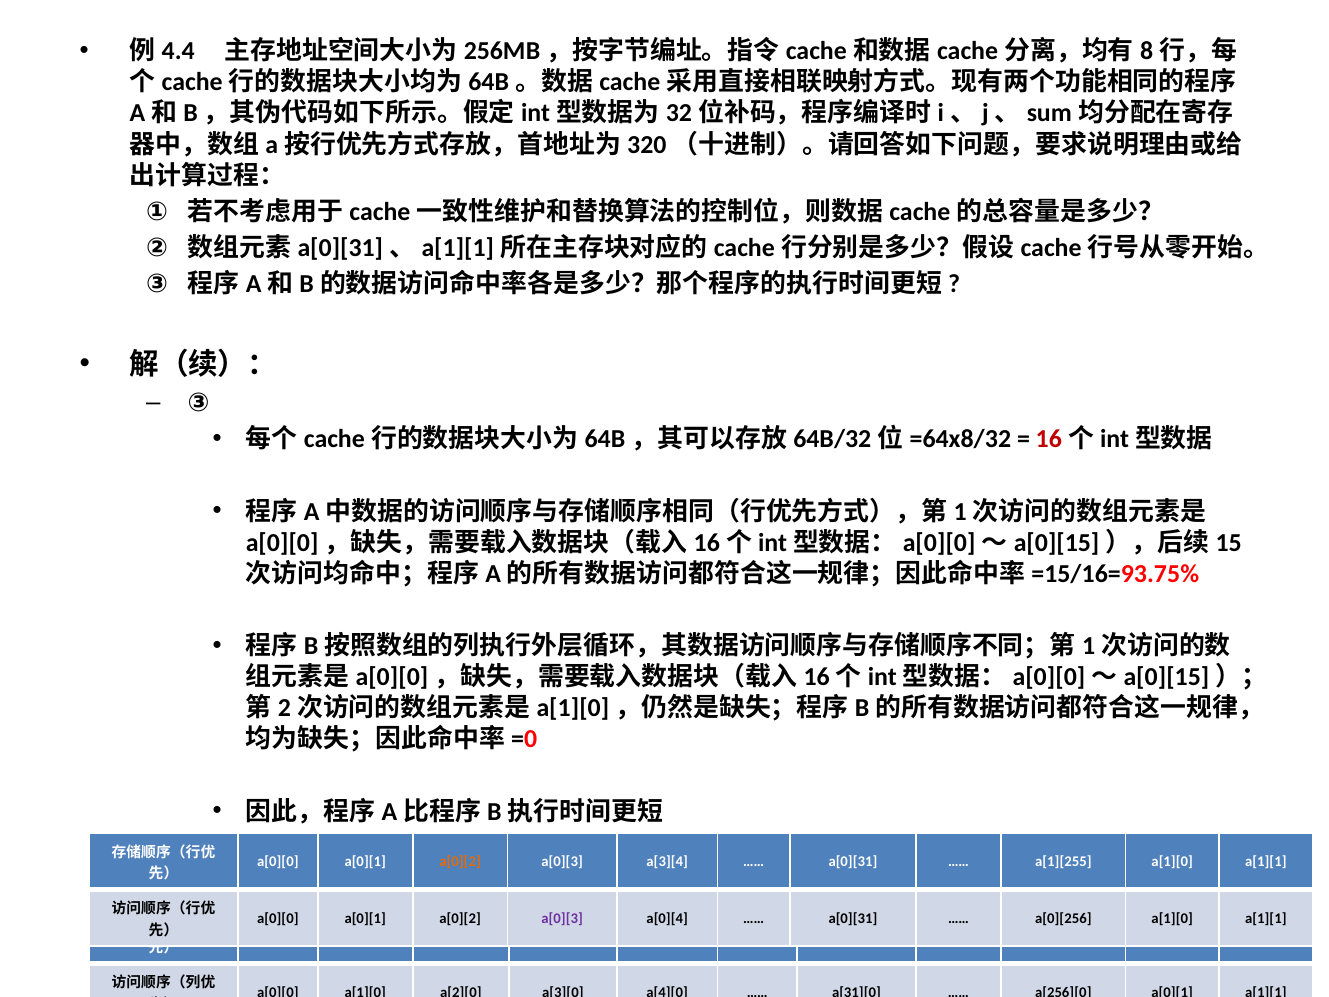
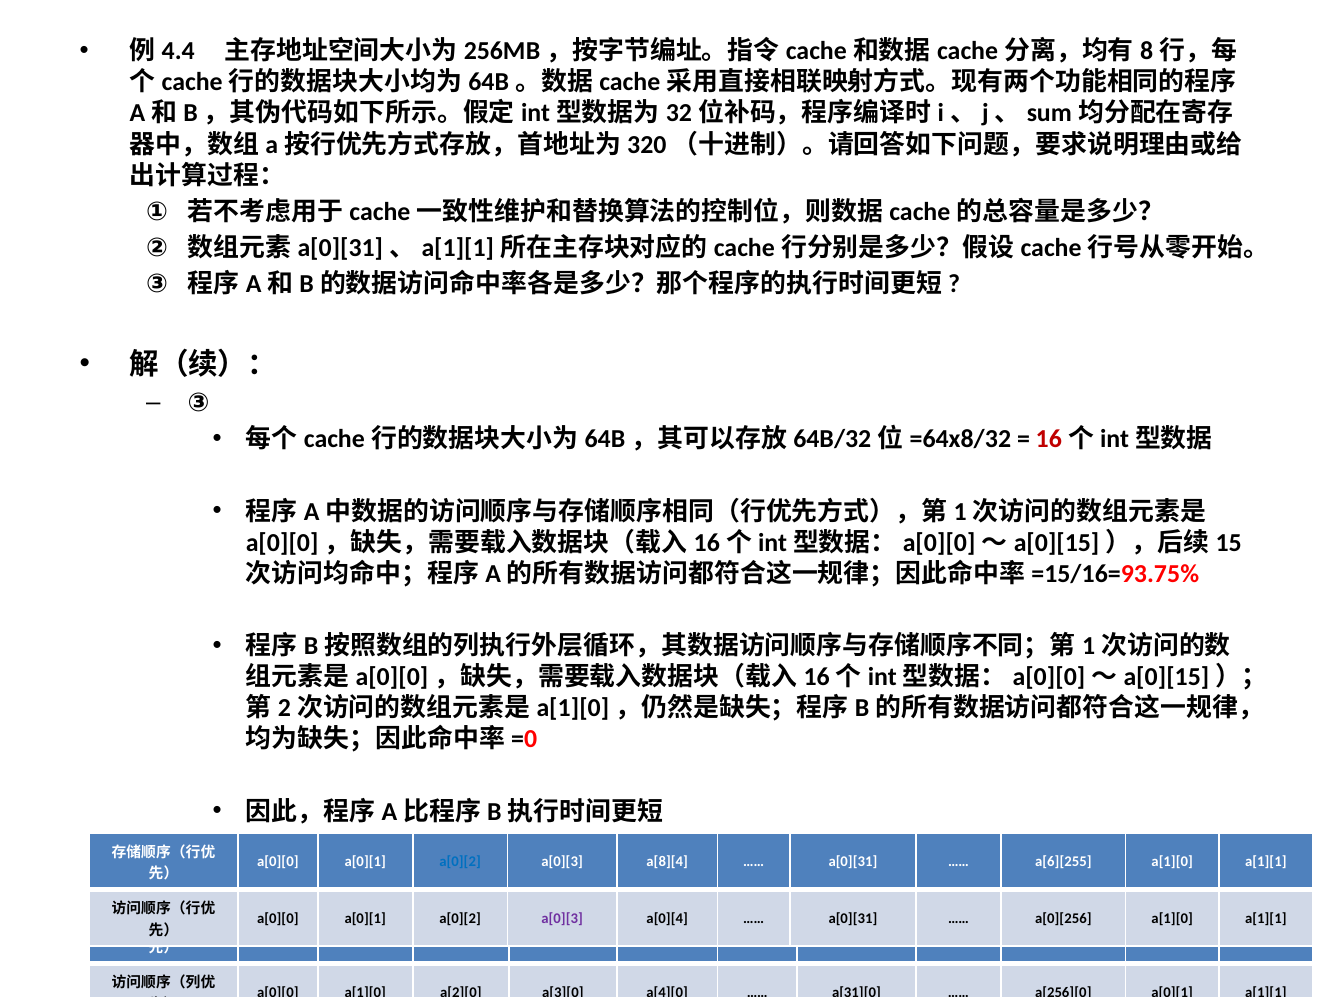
a[0][2 colour: orange -> blue (460, 862)
a[3][4: a[3][4 -> a[8][4 (667, 862)
a[1][255: a[1][255 -> a[6][255 (1063, 862)
